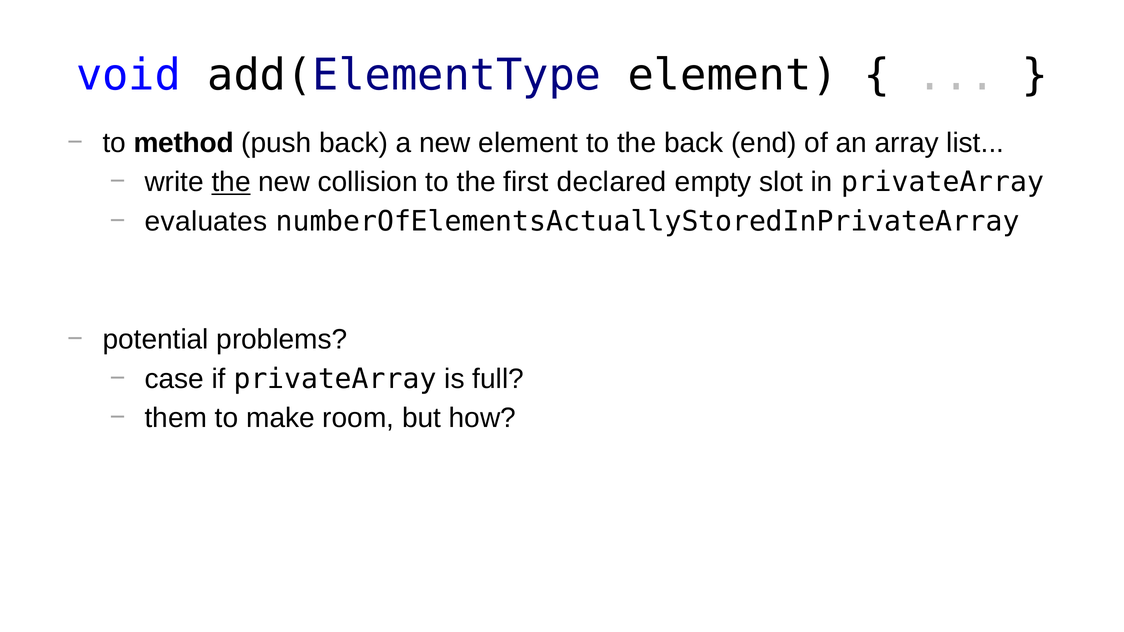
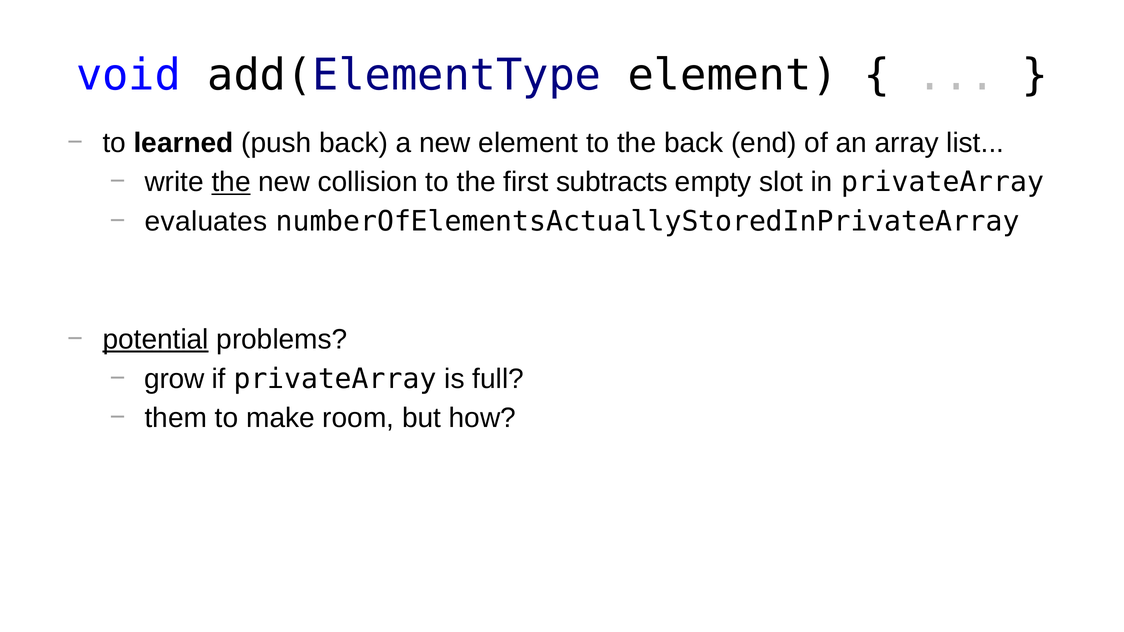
method: method -> learned (184, 143)
declared: declared -> subtracts (612, 182)
potential underline: none -> present (156, 340)
case: case -> grow (174, 379)
